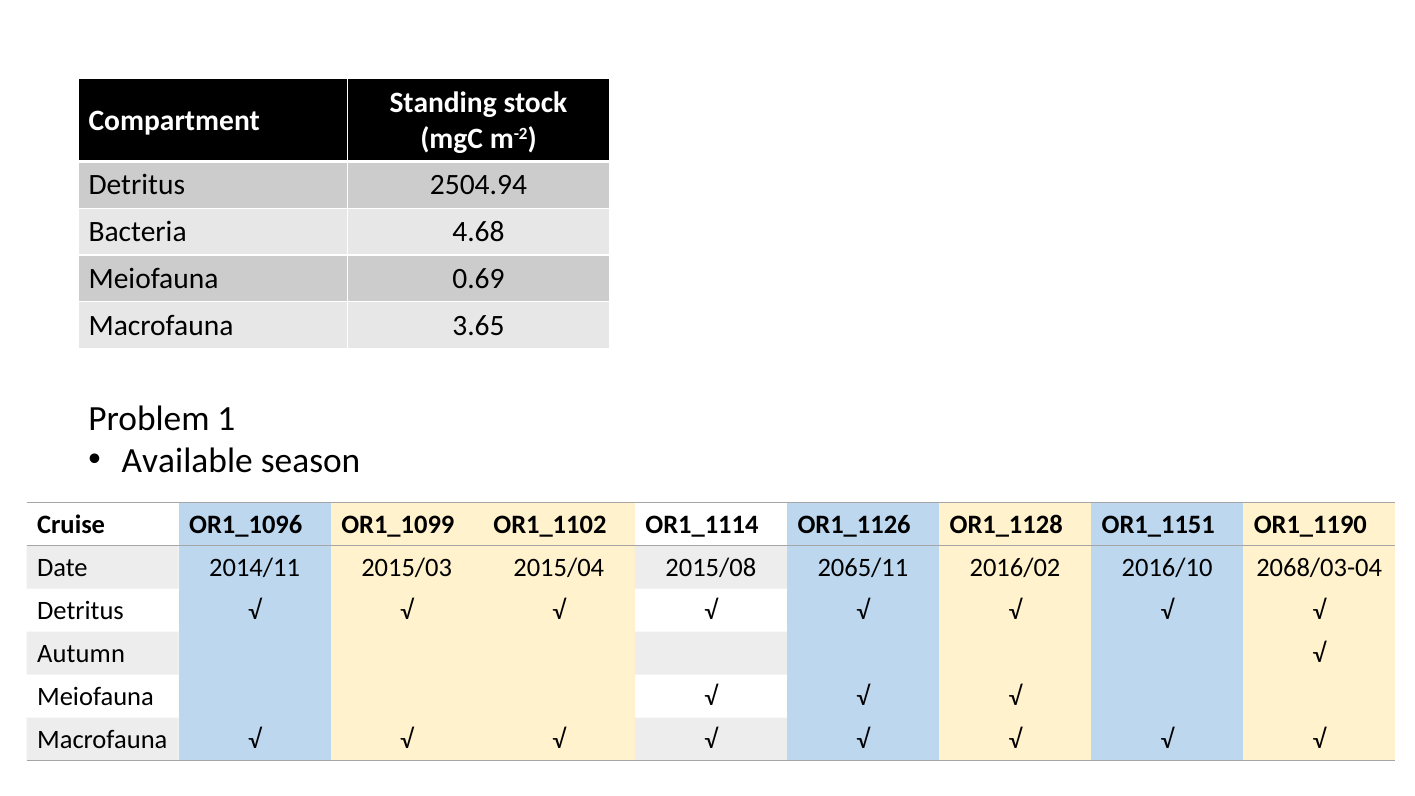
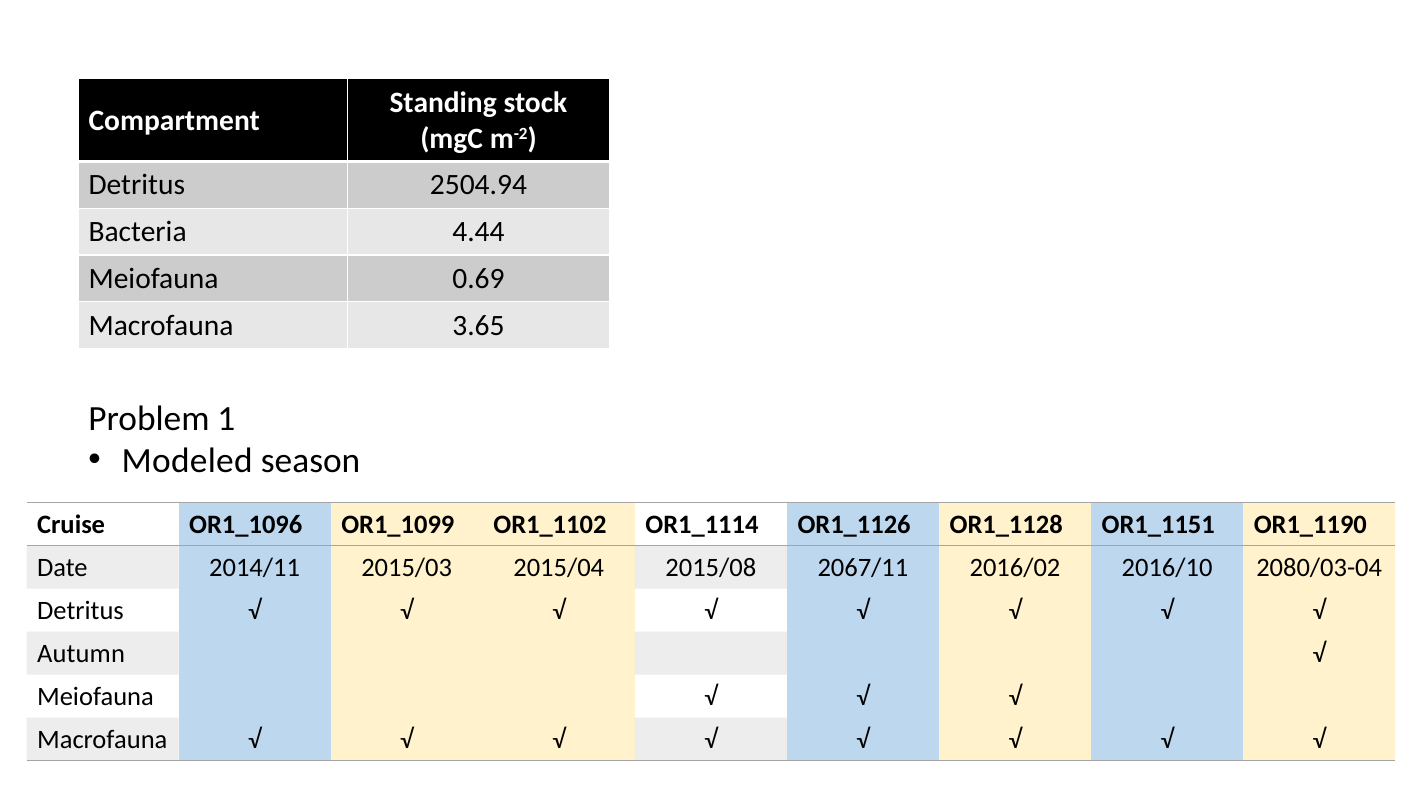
4.68: 4.68 -> 4.44 (478, 232)
Available: Available -> Modeled (187, 461)
2065/11: 2065/11 -> 2067/11 (863, 567)
2068/03-04: 2068/03-04 -> 2080/03-04 (1319, 567)
